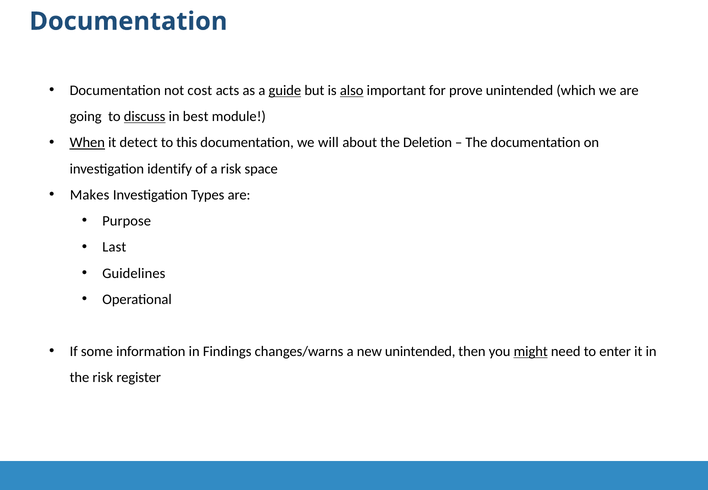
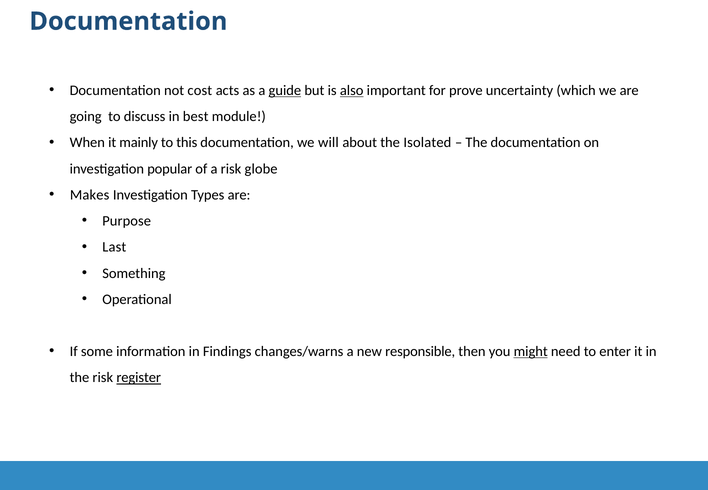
prove unintended: unintended -> uncertainty (519, 90)
discuss underline: present -> none (145, 117)
When underline: present -> none (87, 143)
detect: detect -> mainly (139, 143)
Deletion: Deletion -> Isolated (427, 143)
identify: identify -> popular (170, 169)
space: space -> globe (261, 169)
Guidelines: Guidelines -> Something (134, 273)
new unintended: unintended -> responsible (420, 352)
register underline: none -> present (139, 378)
